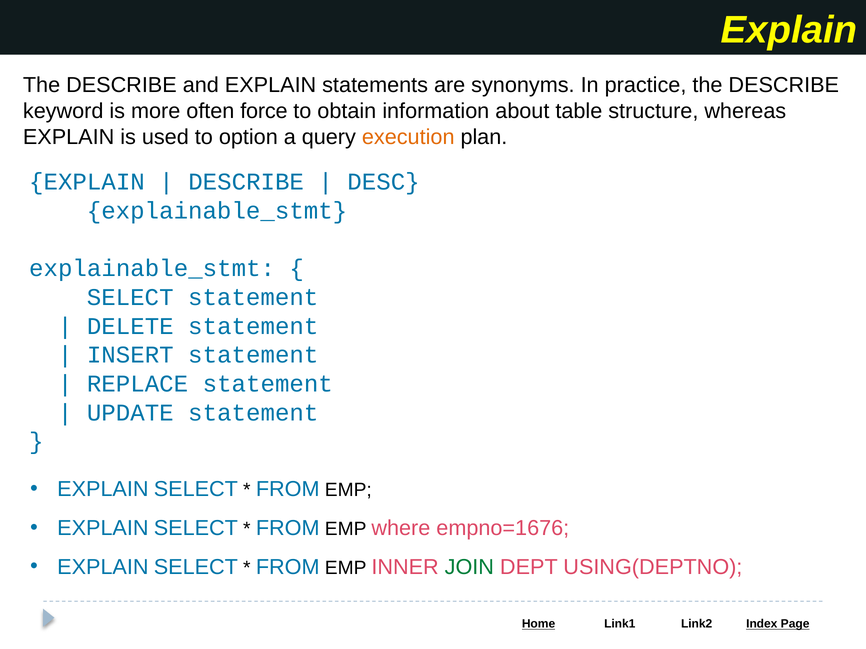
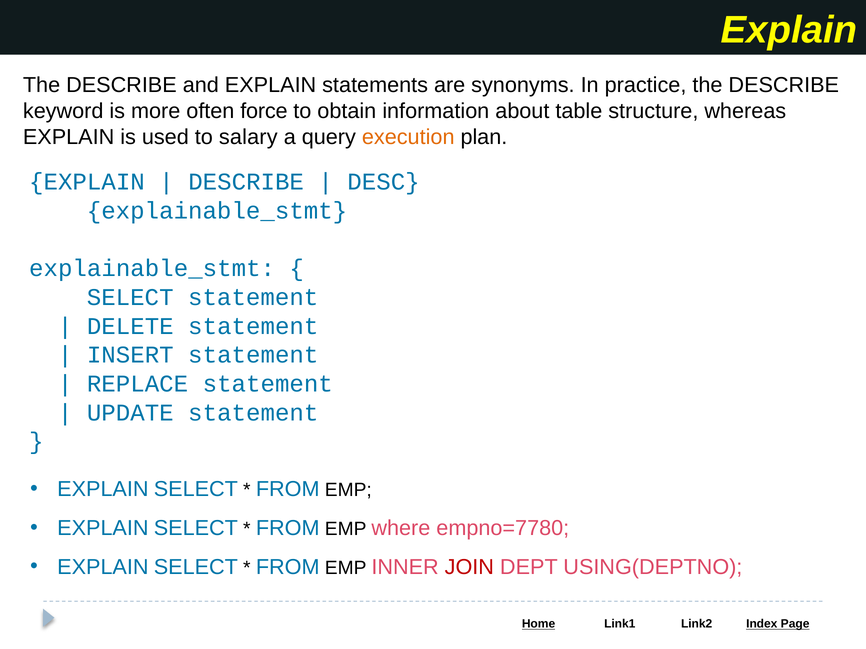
option: option -> salary (248, 137)
empno=1676: empno=1676 -> empno=7780 (503, 528)
JOIN colour: green -> red (469, 567)
